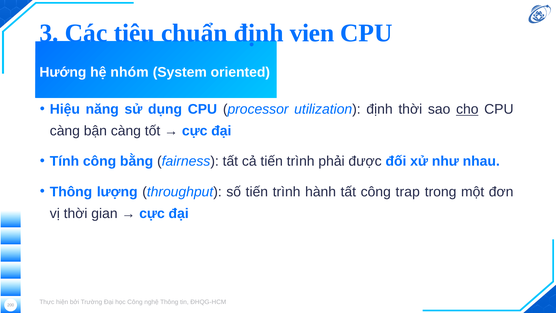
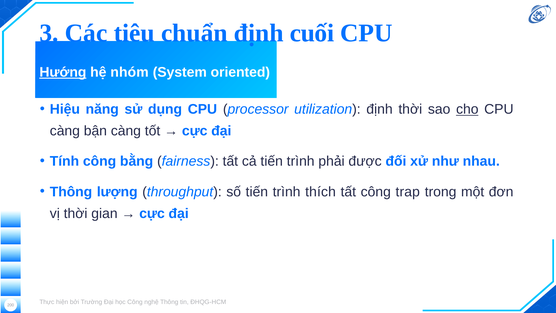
vien: vien -> cuối (312, 33)
Hướng underline: none -> present (63, 72)
hành: hành -> thích (321, 192)
